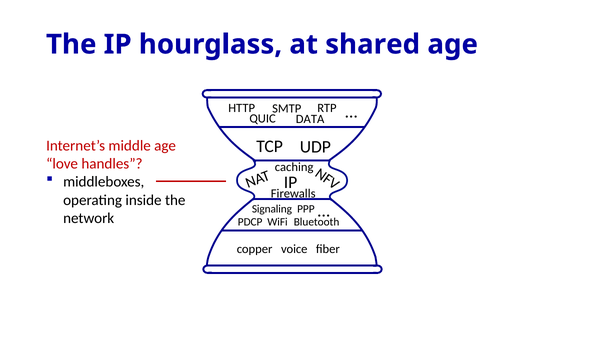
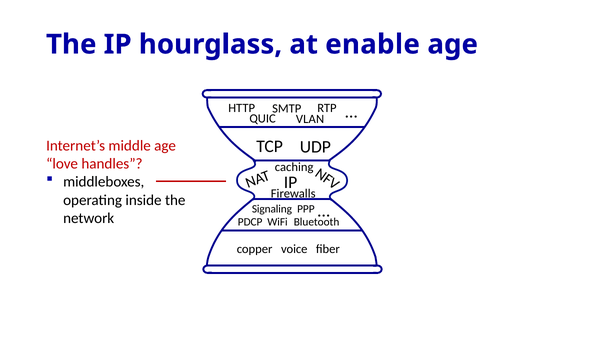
shared: shared -> enable (373, 44)
DATA: DATA -> VLAN (310, 119)
